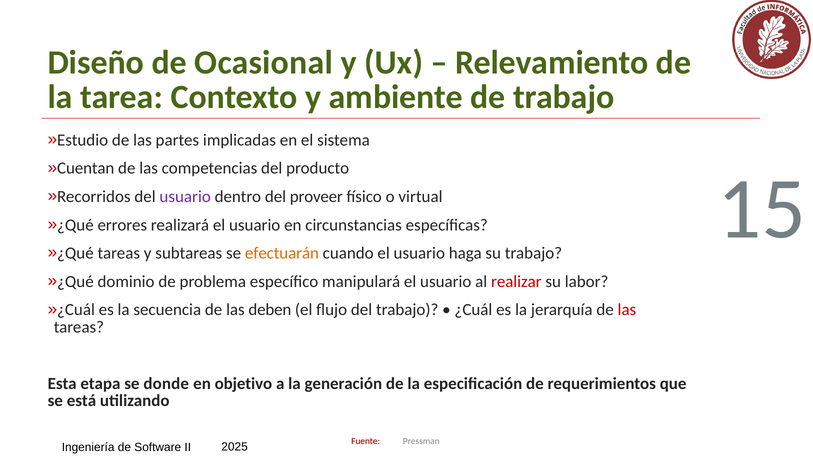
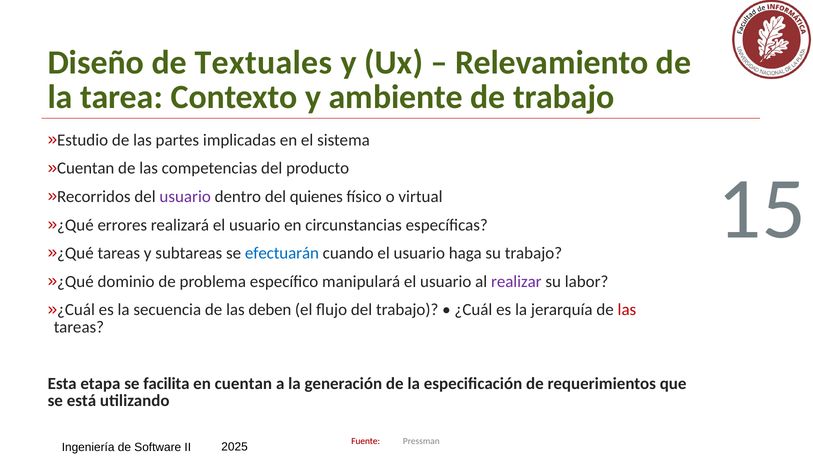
Ocasional: Ocasional -> Textuales (264, 62)
proveer: proveer -> quienes (316, 197)
efectuarán colour: orange -> blue (282, 253)
realizar colour: red -> purple (516, 282)
donde: donde -> facilita (166, 384)
en objetivo: objetivo -> cuentan (243, 384)
